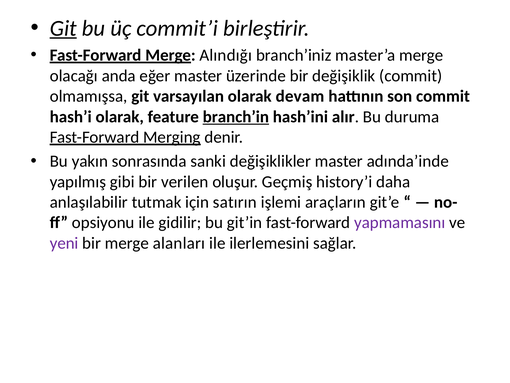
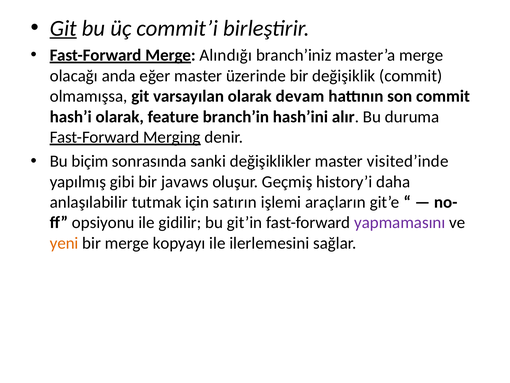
branch’in underline: present -> none (236, 117)
yakın: yakın -> biçim (90, 161)
adında’inde: adında’inde -> visited’inde (408, 161)
verilen: verilen -> javaws (185, 182)
yeni colour: purple -> orange (64, 243)
alanları: alanları -> kopyayı (179, 243)
